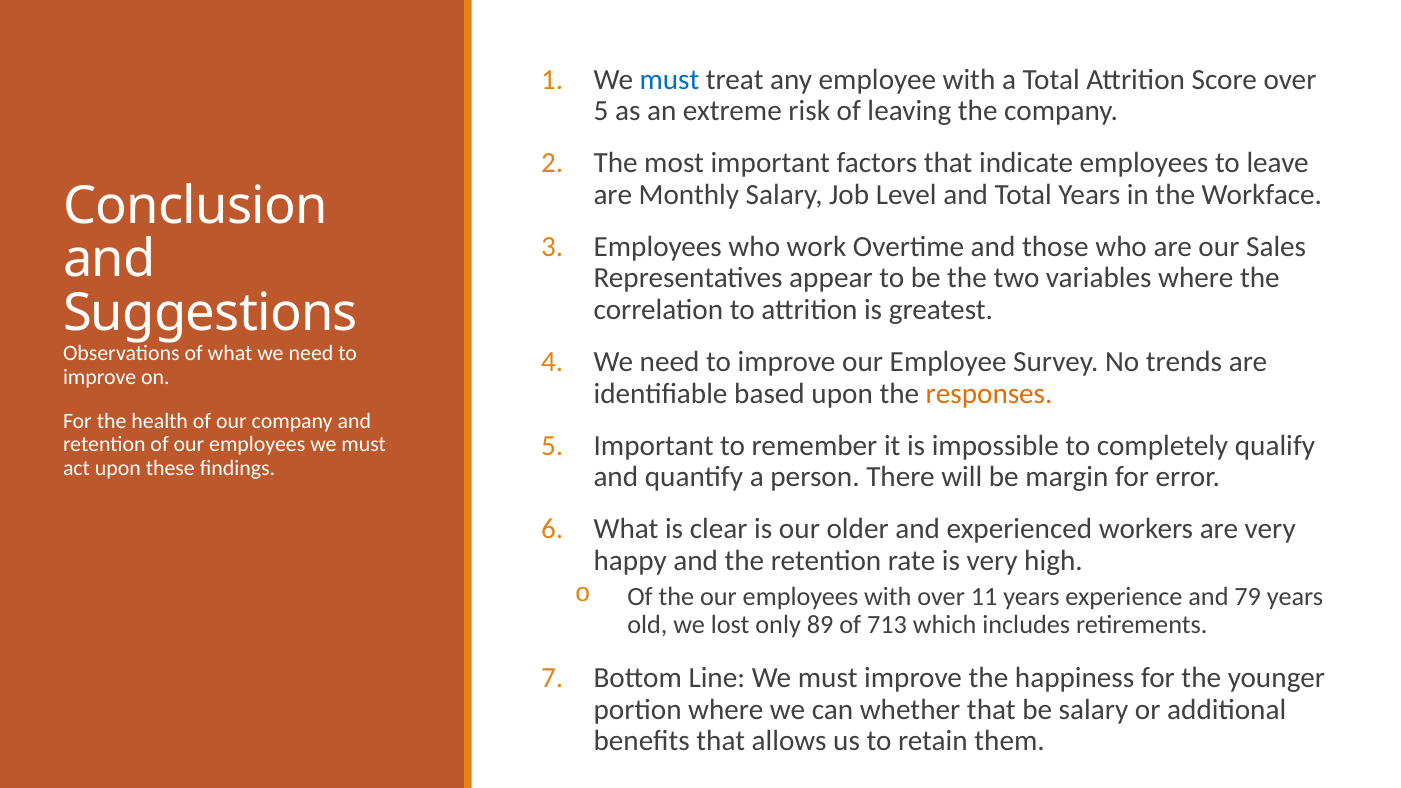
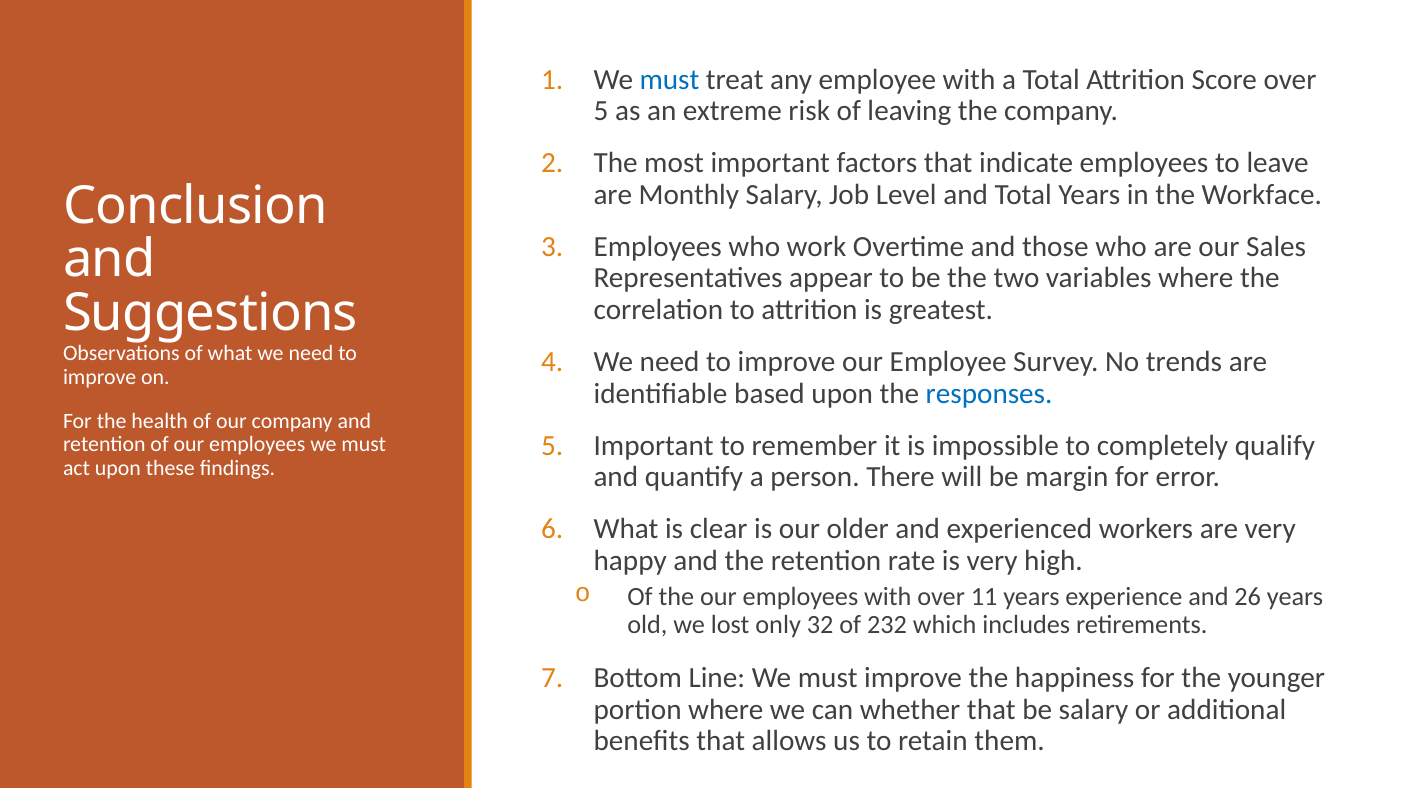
responses colour: orange -> blue (989, 393)
79: 79 -> 26 (1248, 596)
89: 89 -> 32 (820, 625)
713: 713 -> 232 (887, 625)
